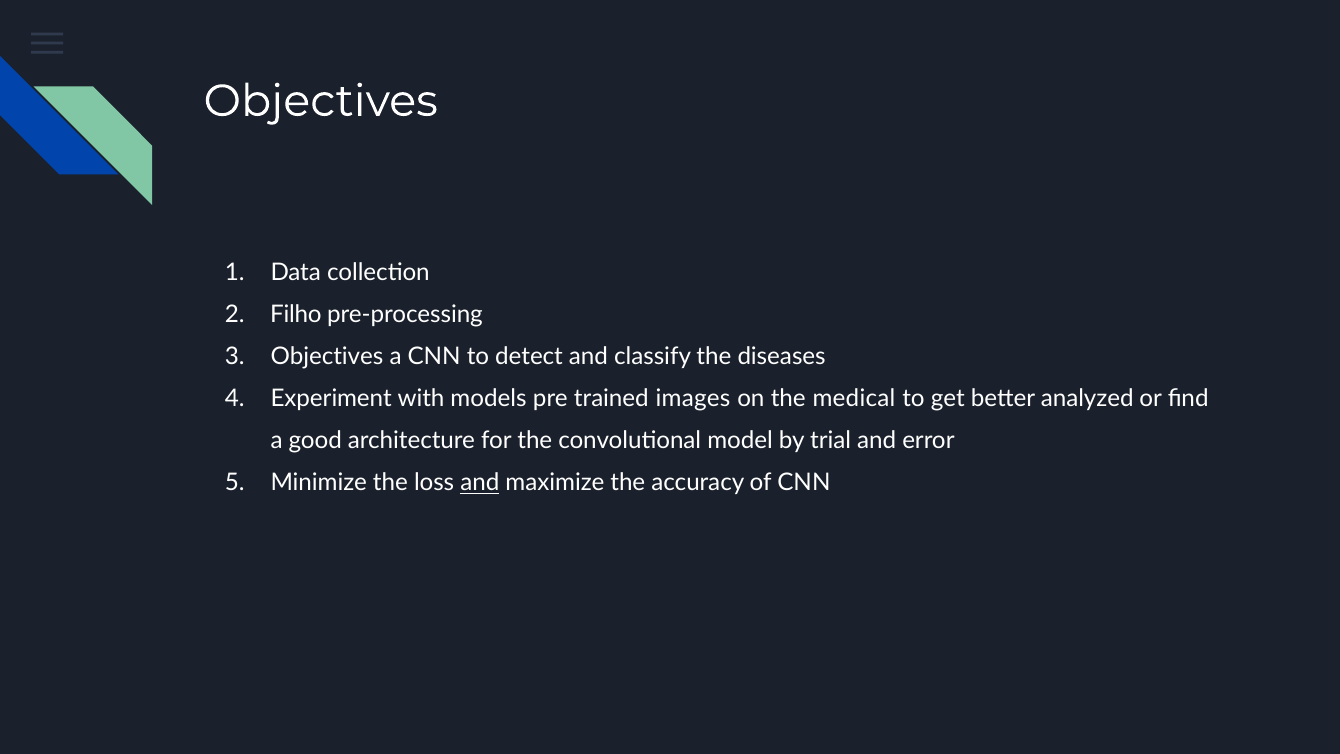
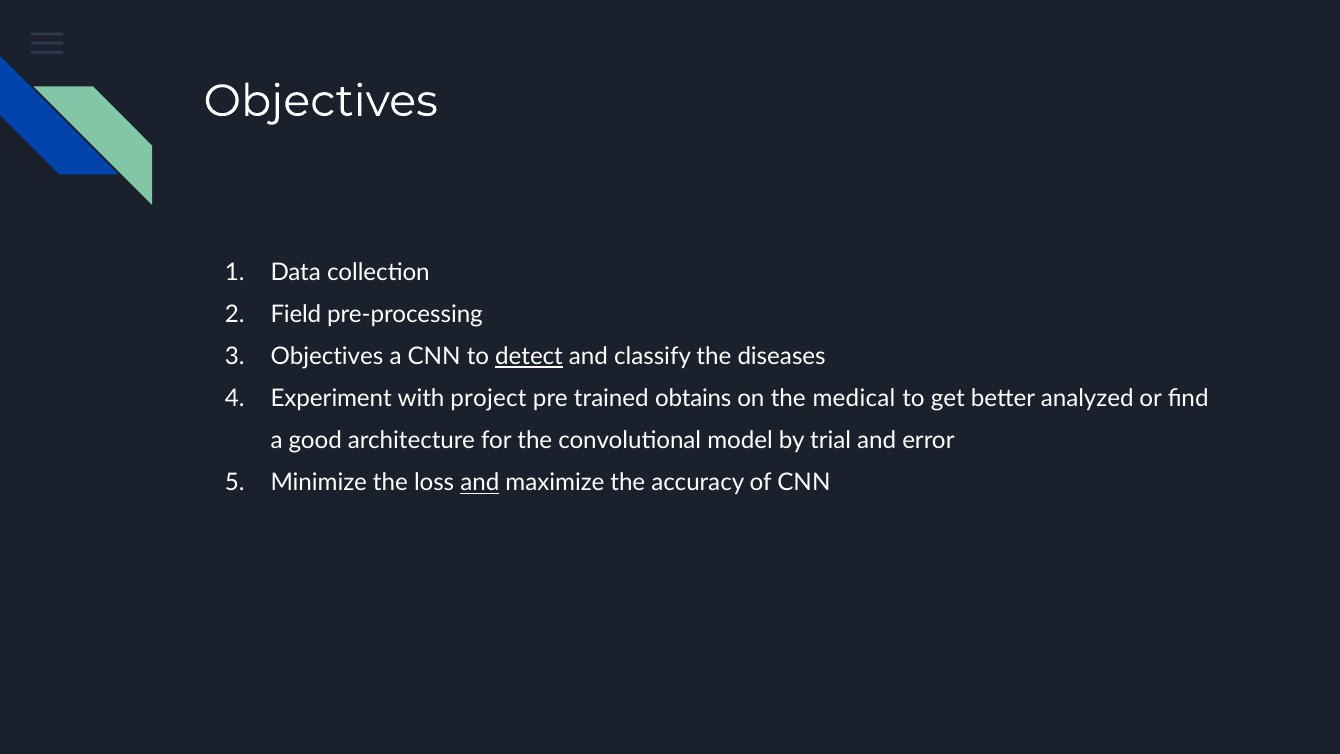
Filho: Filho -> Field (296, 314)
detect underline: none -> present (529, 357)
models: models -> project (488, 399)
images: images -> obtains (693, 399)
